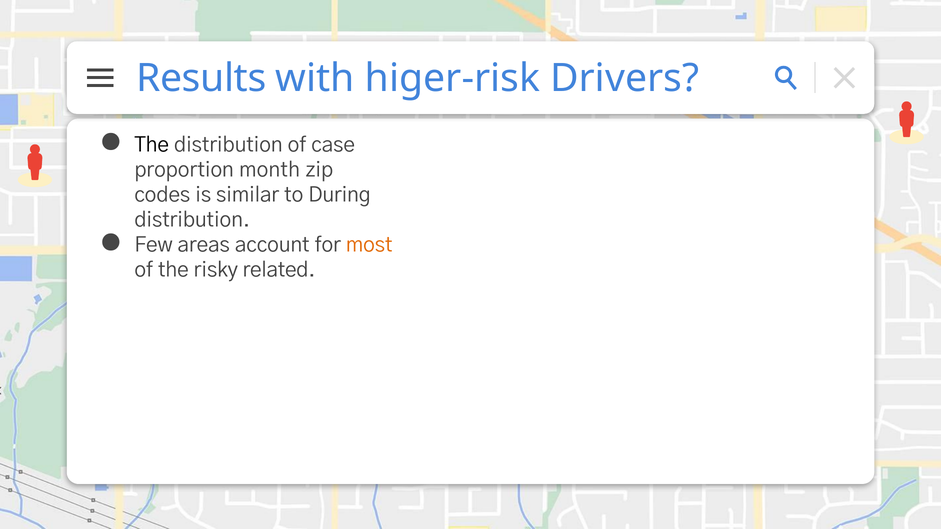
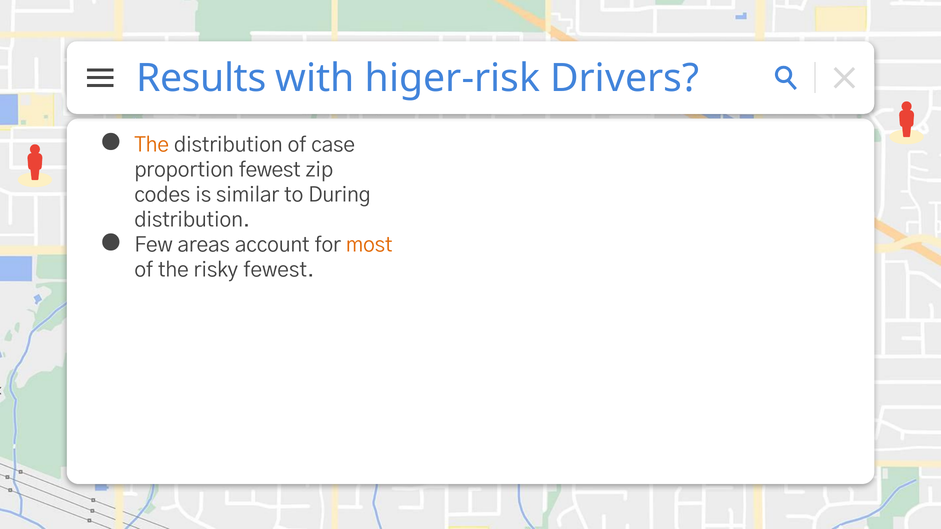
The colour: black -> orange (152, 145)
proportion month: month -> fewest (270, 170)
risky related: related -> fewest (279, 270)
